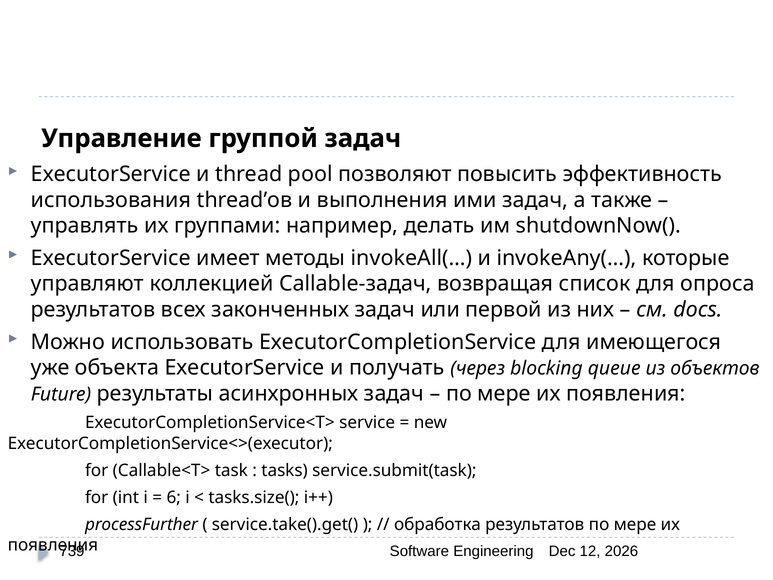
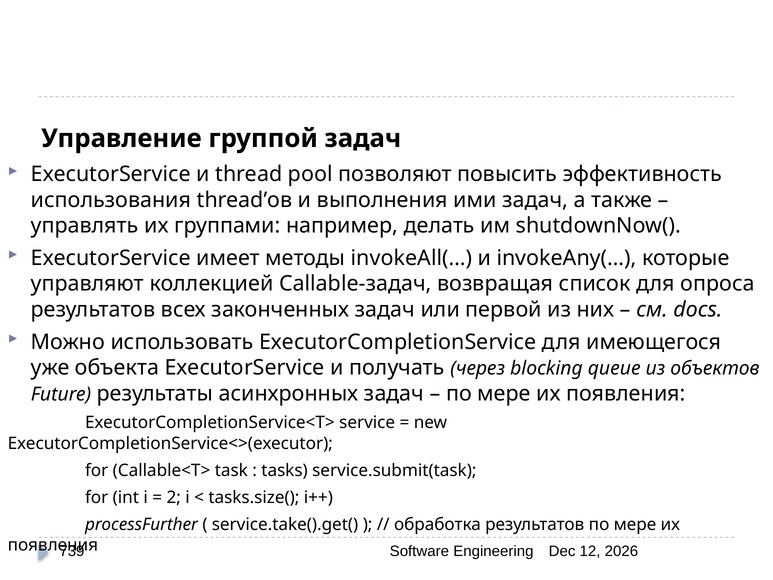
6: 6 -> 2 (174, 497)
